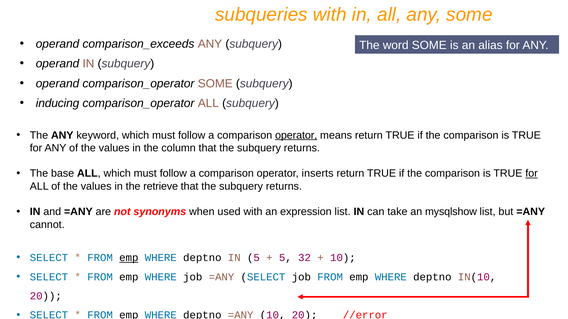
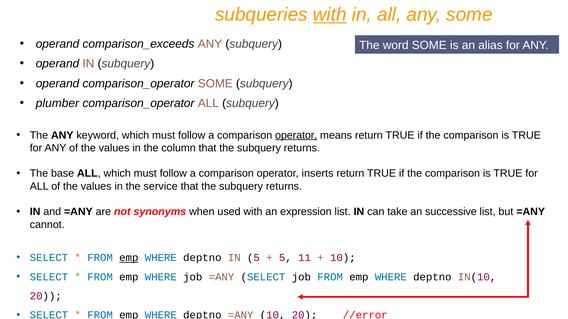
with underline: none -> present (330, 15)
inducing: inducing -> plumber (57, 104)
for underline: present -> none (532, 174)
retrieve: retrieve -> service (161, 187)
mysqlshow: mysqlshow -> successive (451, 212)
32: 32 -> 11 (305, 258)
